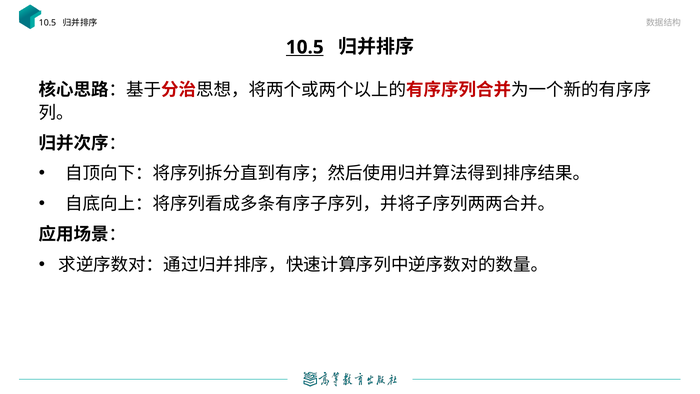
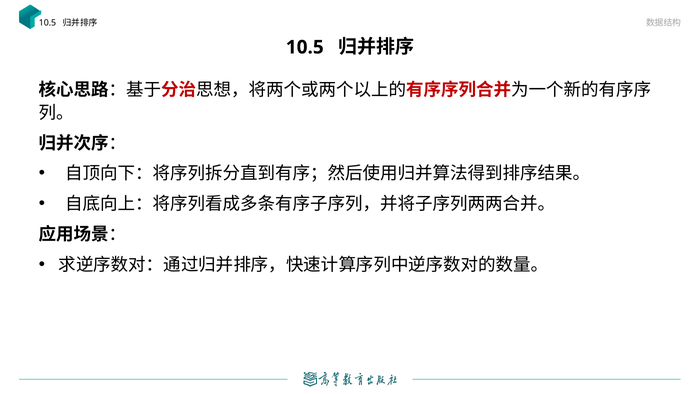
10.5 underline: present -> none (305, 47)
